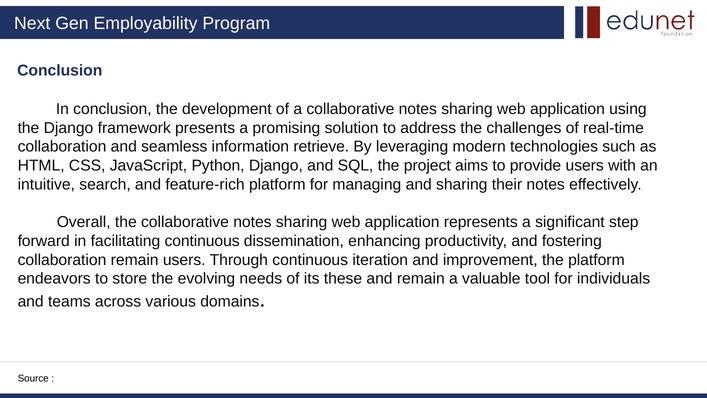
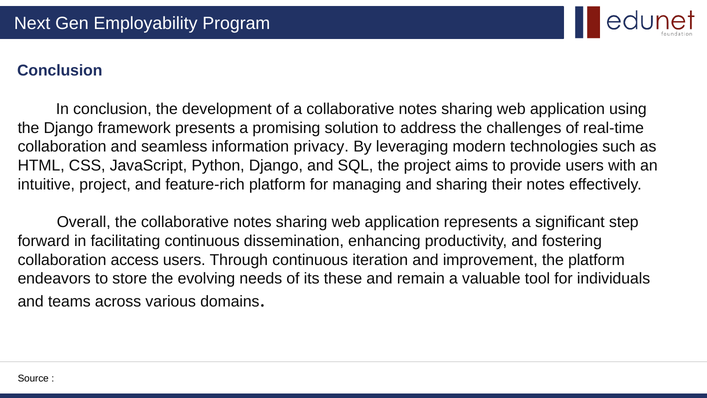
retrieve: retrieve -> privacy (321, 147)
intuitive search: search -> project (105, 184)
collaboration remain: remain -> access (135, 260)
